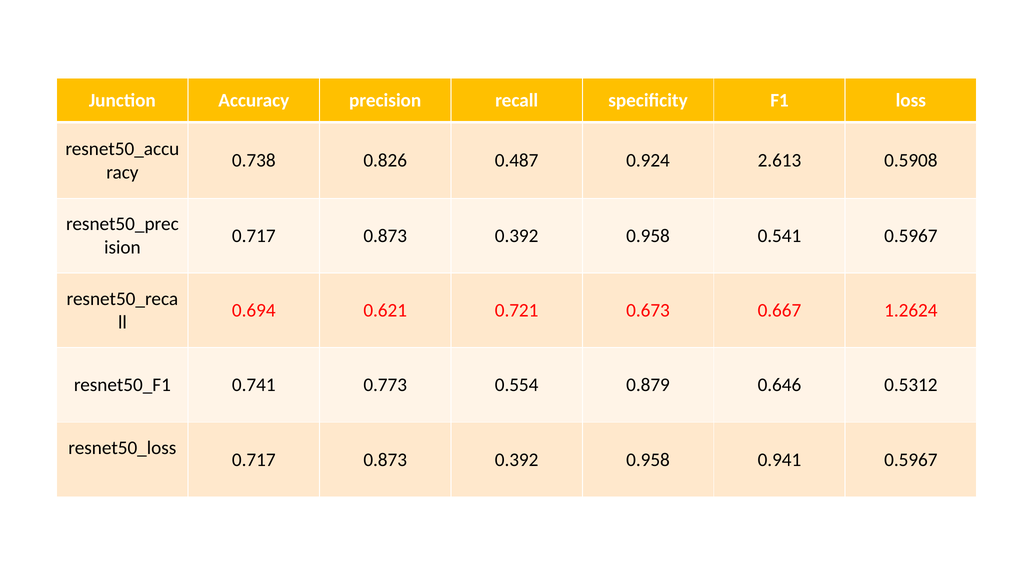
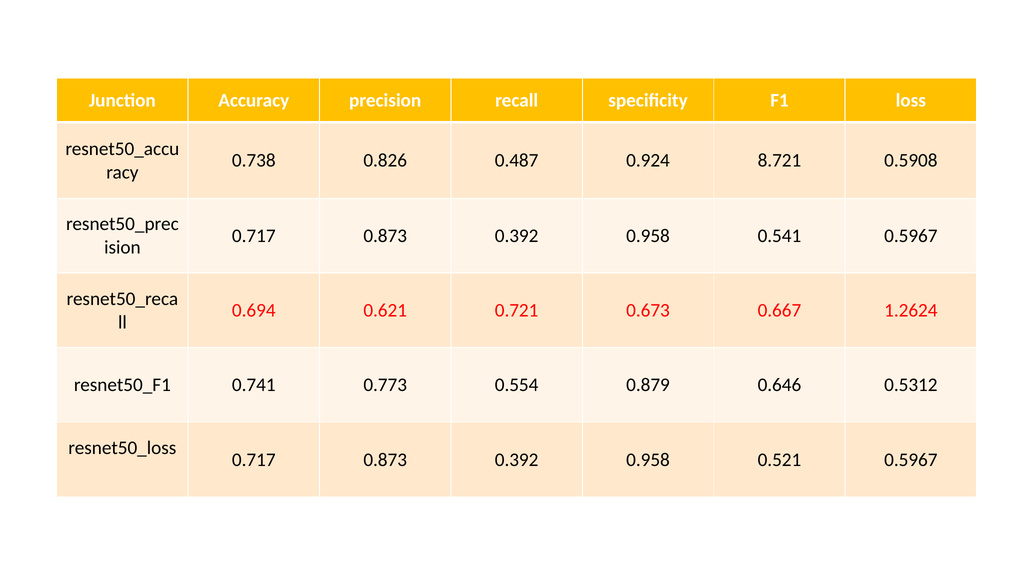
2.613: 2.613 -> 8.721 (779, 160)
0.941: 0.941 -> 0.521 (779, 459)
